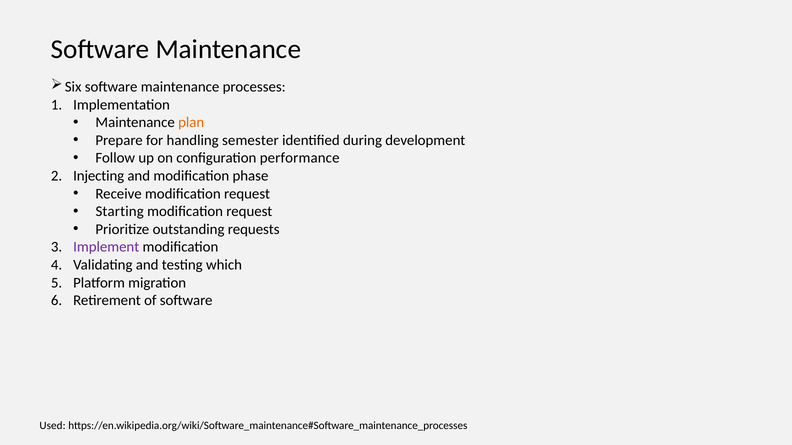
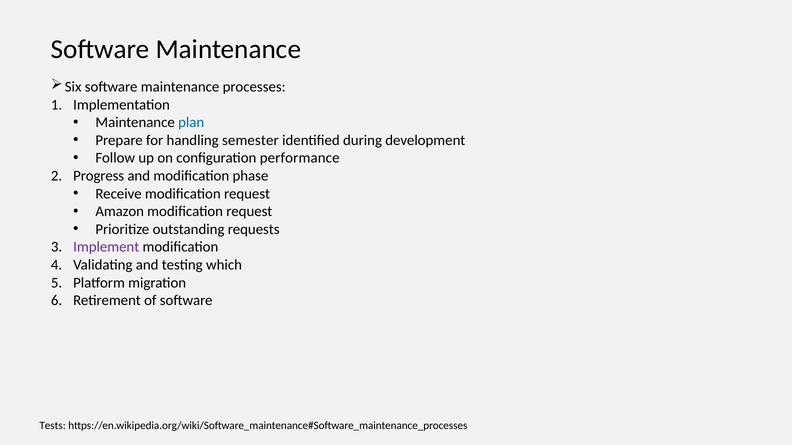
plan colour: orange -> blue (191, 123)
Injecting: Injecting -> Progress (99, 176)
Starting: Starting -> Amazon (120, 212)
Used: Used -> Tests (53, 426)
